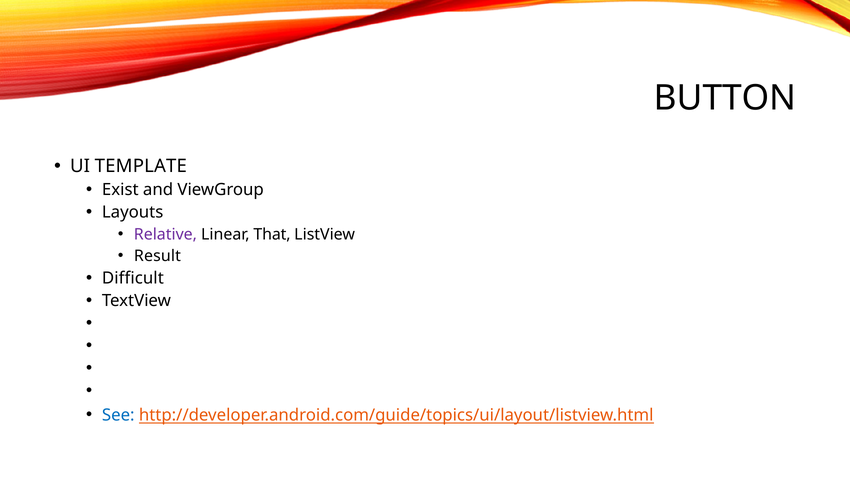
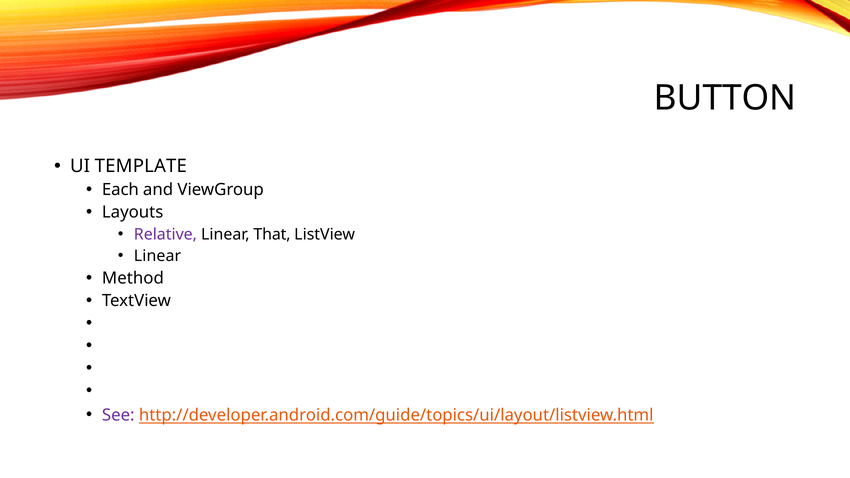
Exist: Exist -> Each (120, 190)
Result: Result -> Linear (157, 256)
Difficult: Difficult -> Method (133, 278)
See colour: blue -> purple (118, 416)
